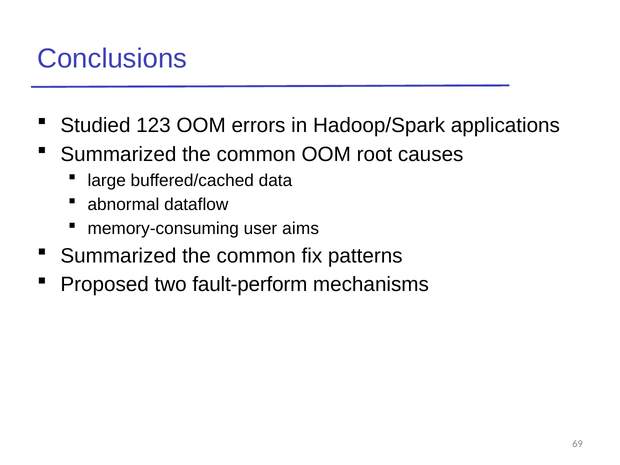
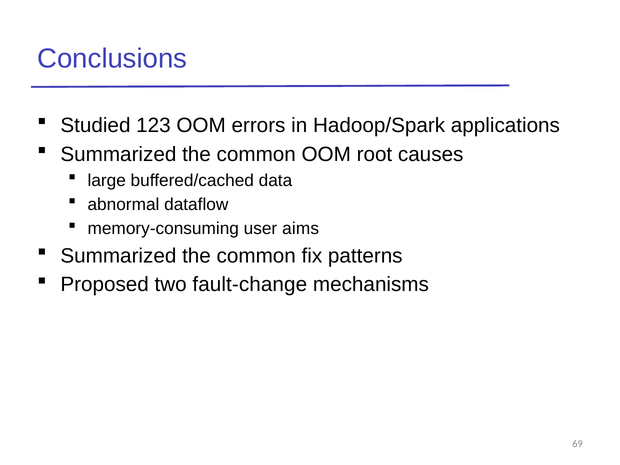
fault-perform: fault-perform -> fault-change (250, 285)
